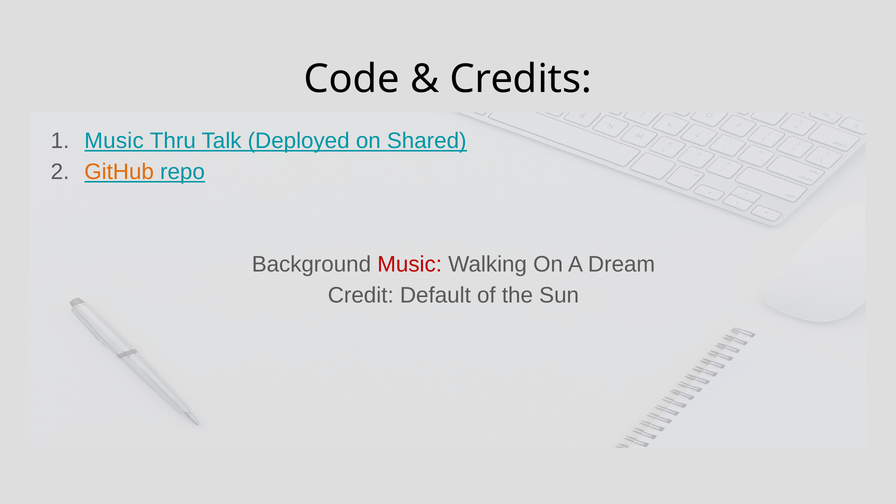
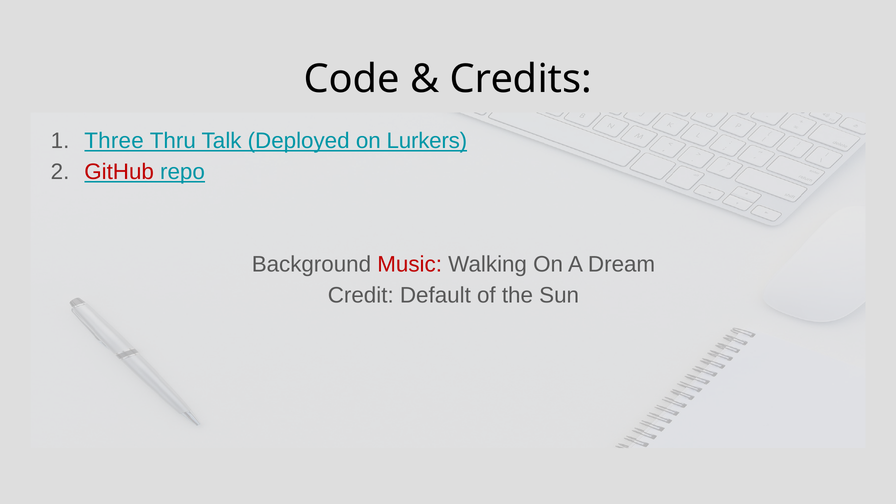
Music: Music -> Three (114, 141)
Shared: Shared -> Lurkers (427, 141)
GitHub colour: orange -> red (119, 172)
